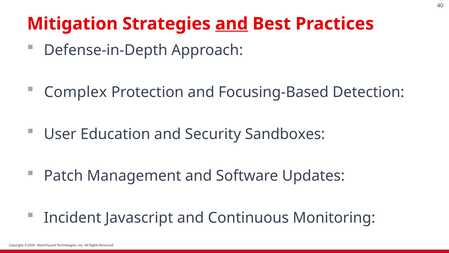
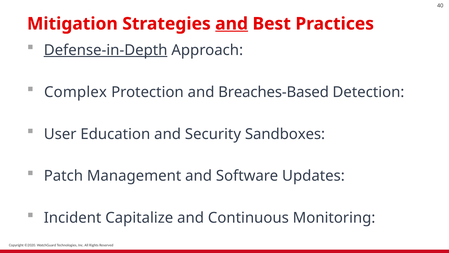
Defense-in-Depth underline: none -> present (106, 50)
Focusing-Based: Focusing-Based -> Breaches-Based (274, 92)
Javascript: Javascript -> Capitalize (139, 218)
